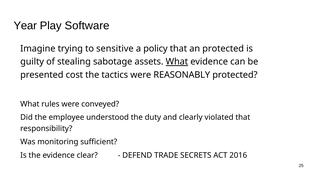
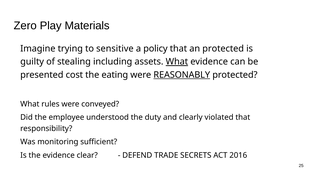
Year: Year -> Zero (25, 26)
Software: Software -> Materials (87, 26)
sabotage: sabotage -> including (113, 61)
tactics: tactics -> eating (115, 75)
REASONABLY underline: none -> present (182, 75)
